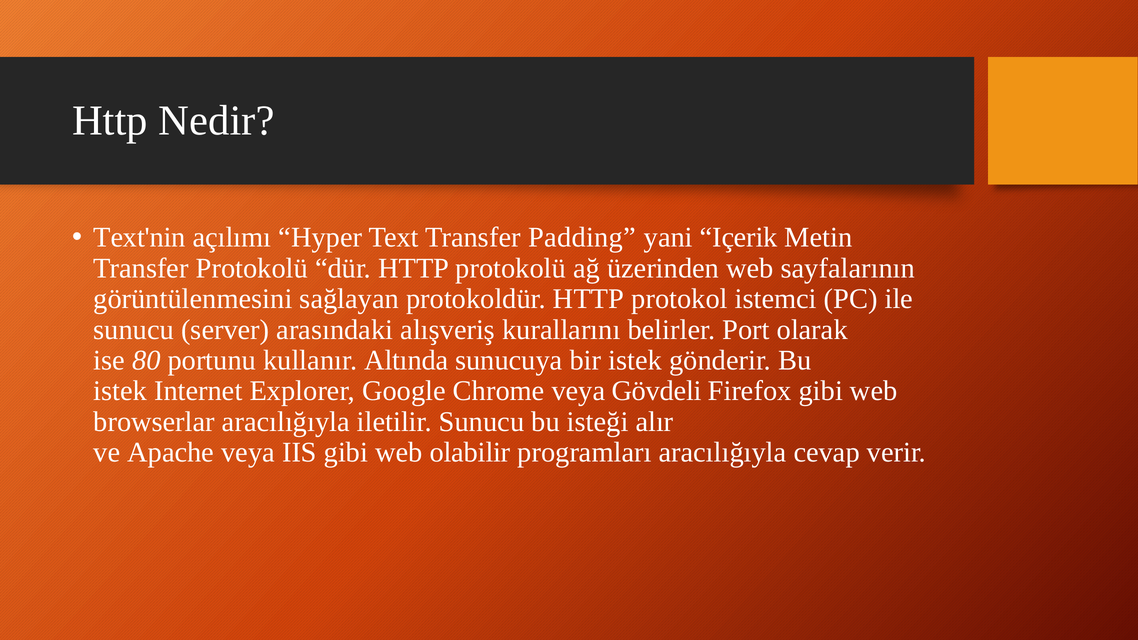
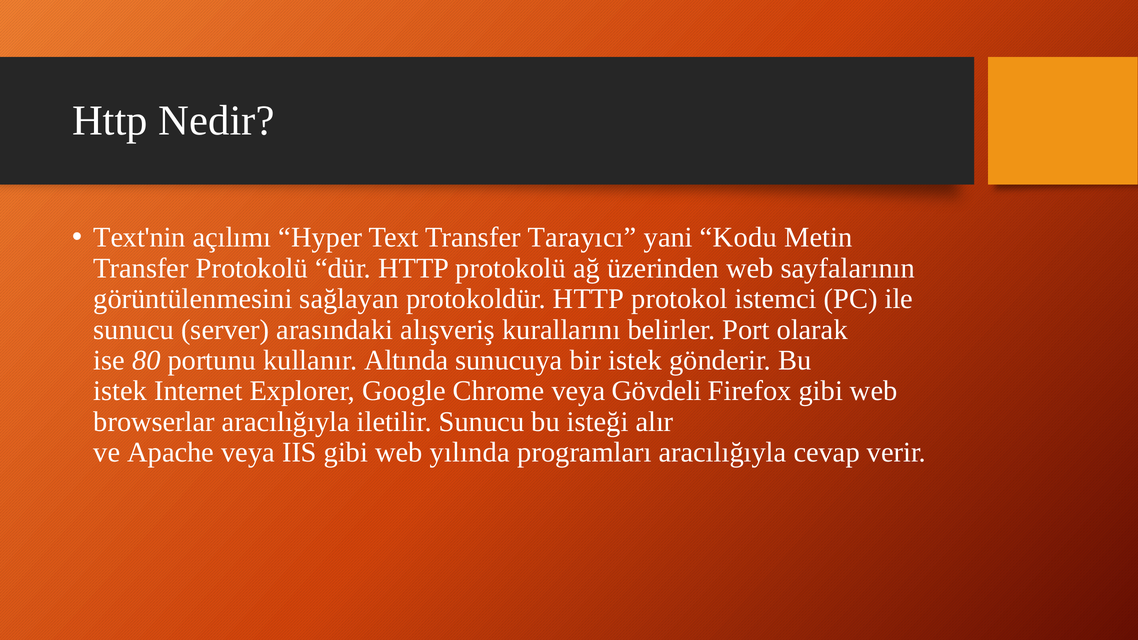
Padding: Padding -> Tarayıcı (582, 238)
Içerik: Içerik -> Kodu (738, 238)
olabilir: olabilir -> yılında (470, 453)
